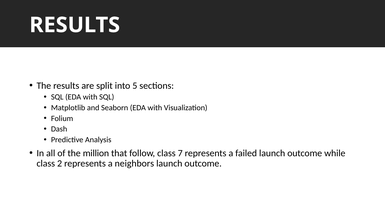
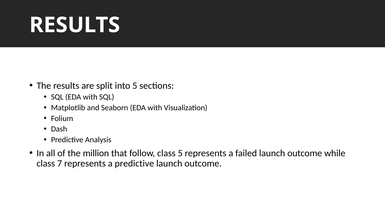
class 7: 7 -> 5 (180, 154)
2: 2 -> 7 (60, 164)
a neighbors: neighbors -> predictive (134, 164)
